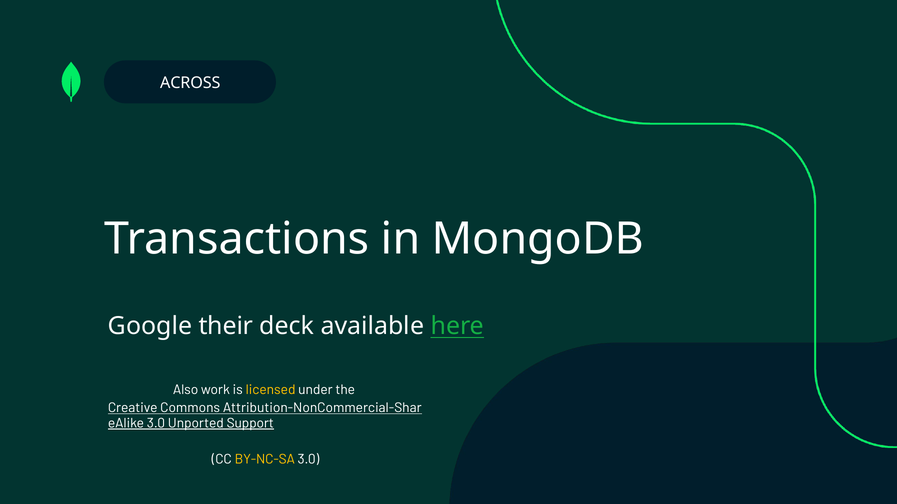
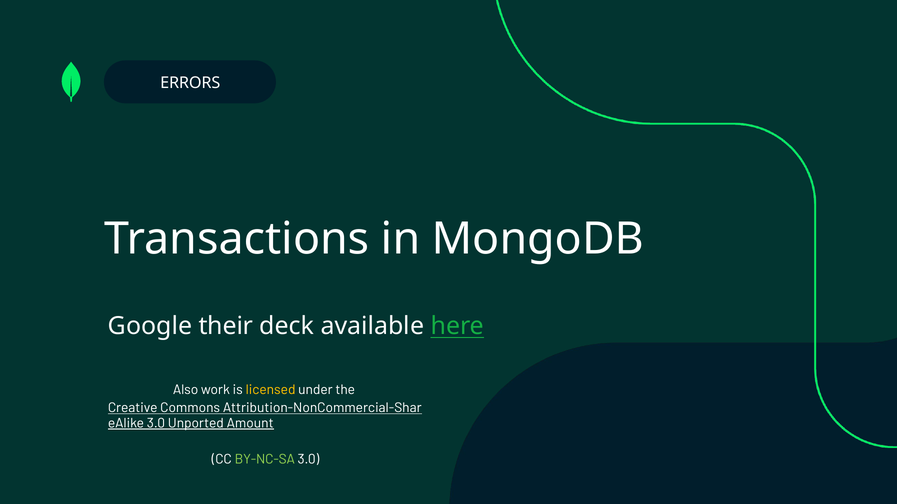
ACROSS: ACROSS -> ERRORS (190, 83)
Support: Support -> Amount (250, 424)
BY-NC-SA colour: yellow -> light green (265, 460)
